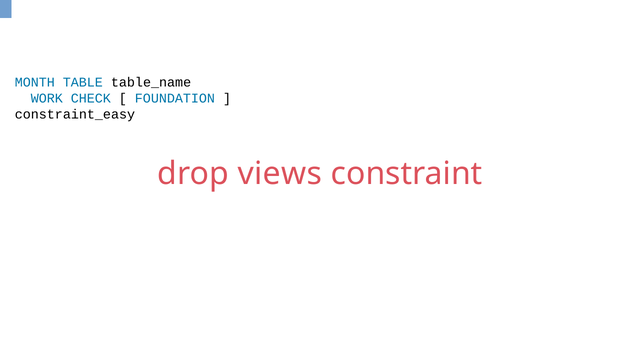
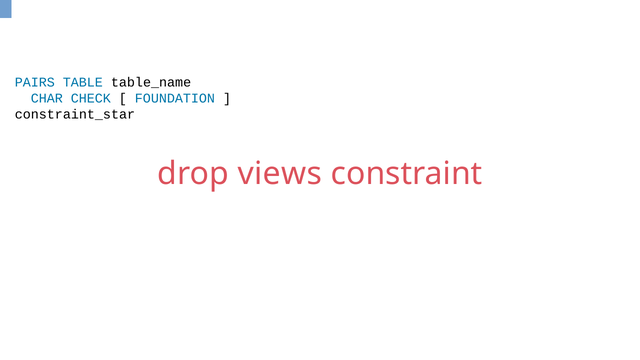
MONTH: MONTH -> PAIRS (35, 82)
WORK: WORK -> CHAR (47, 98)
constraint_easy: constraint_easy -> constraint_star (75, 114)
